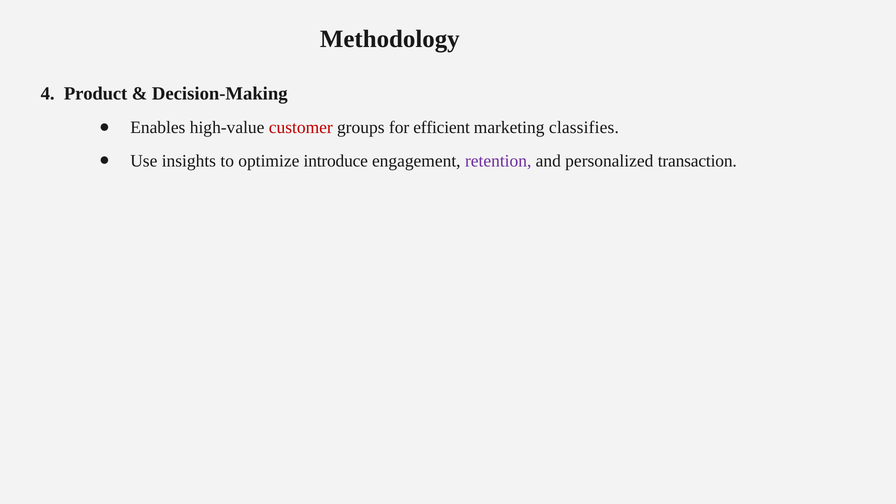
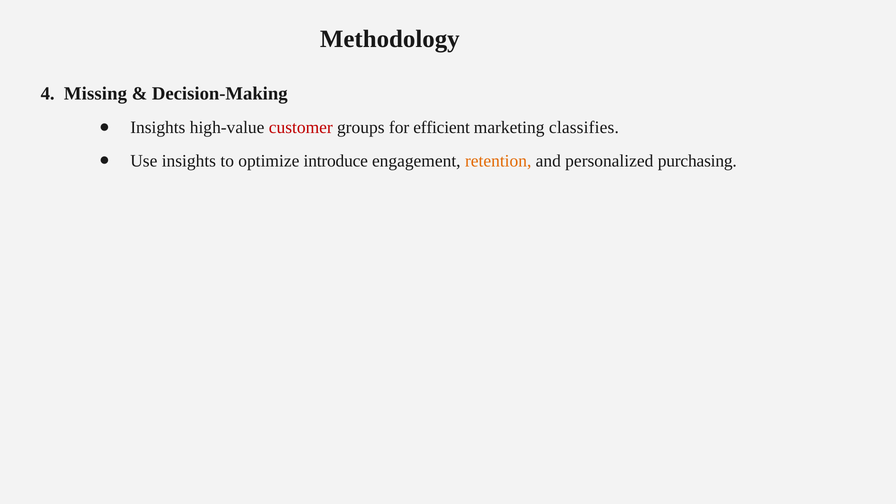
Product: Product -> Missing (95, 93)
Enables: Enables -> Insights (158, 127)
retention colour: purple -> orange (498, 161)
transaction: transaction -> purchasing (697, 161)
